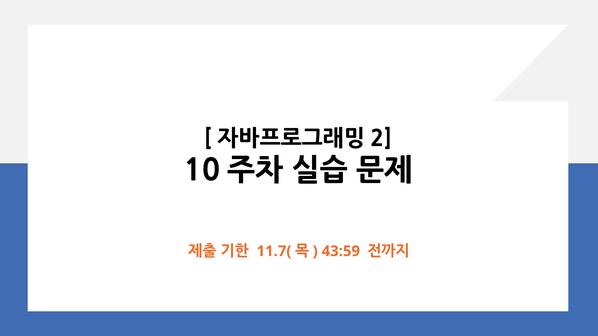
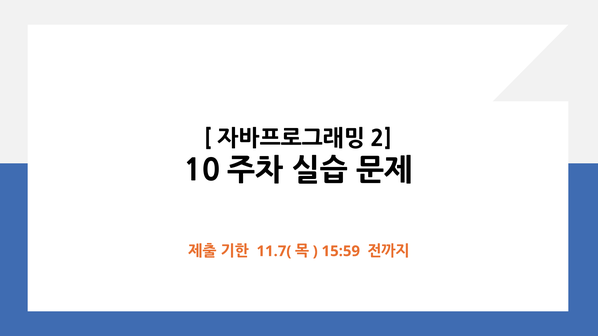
43:59: 43:59 -> 15:59 (341, 251)
